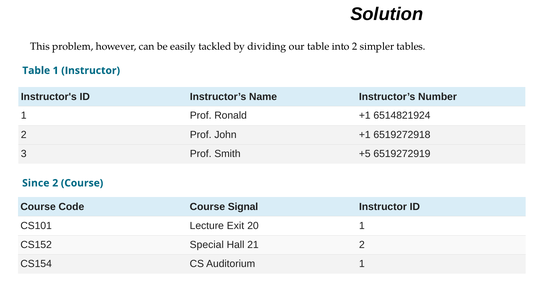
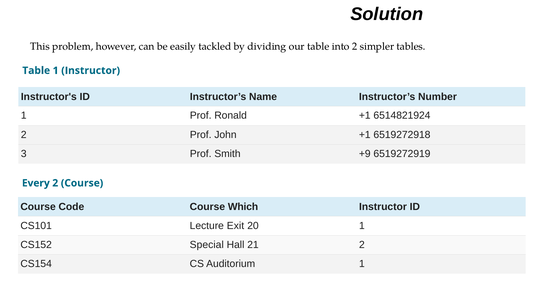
+5: +5 -> +9 (365, 154)
Since: Since -> Every (36, 183)
Signal: Signal -> Which (243, 207)
